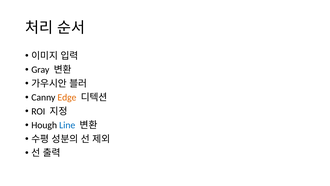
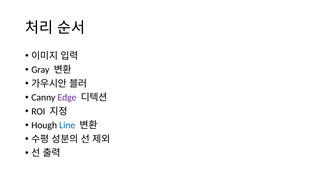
Edge colour: orange -> purple (67, 97)
